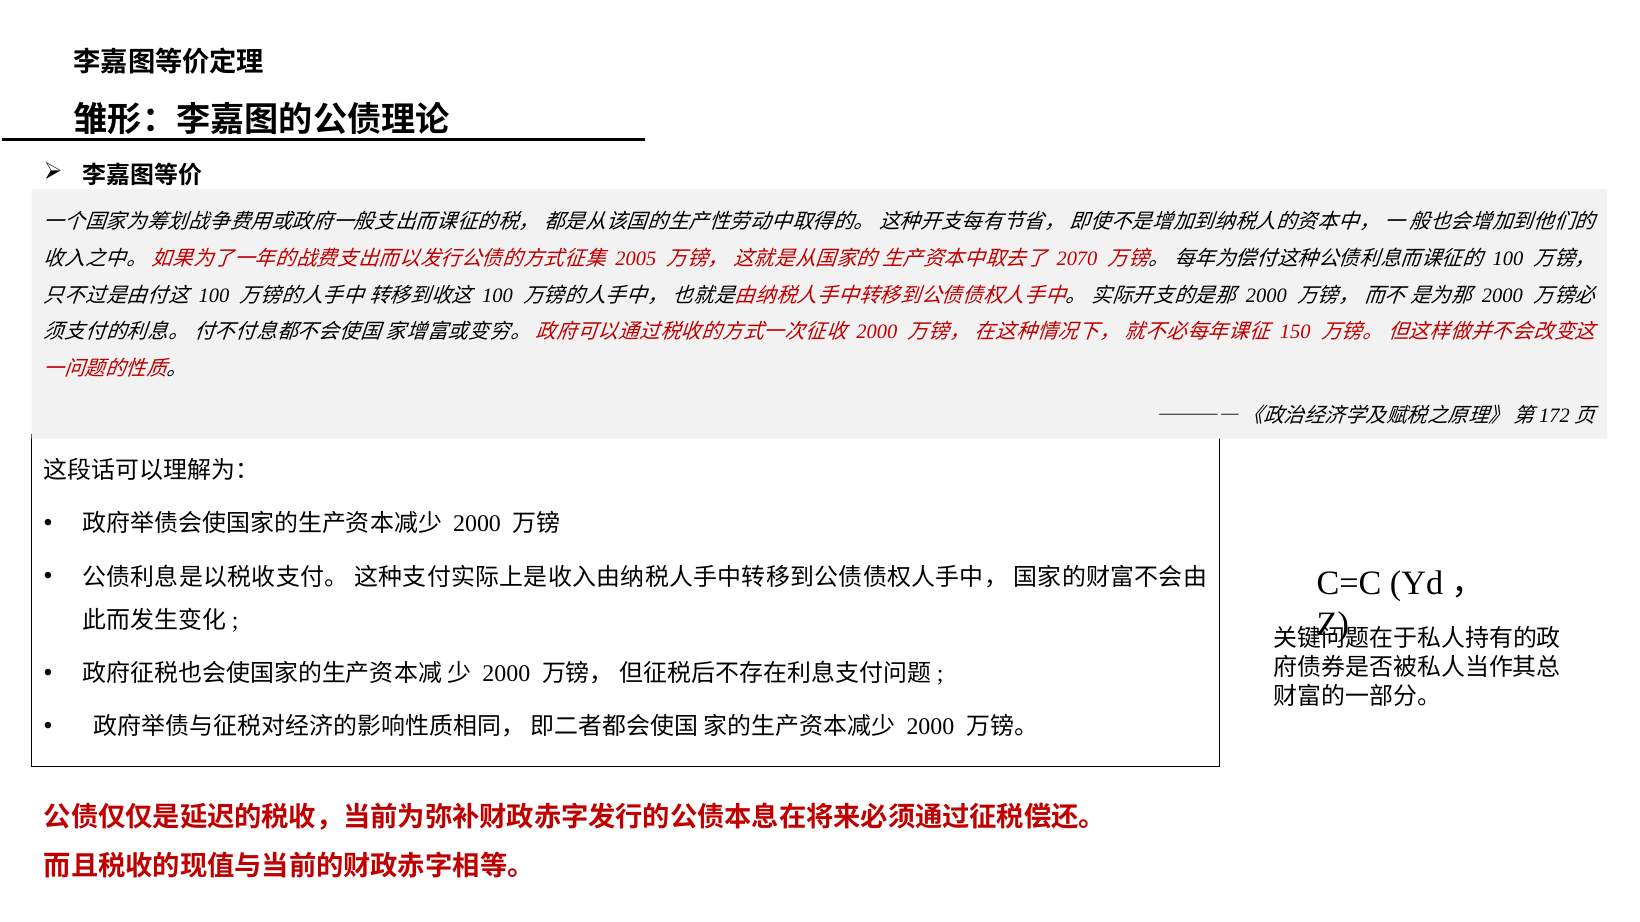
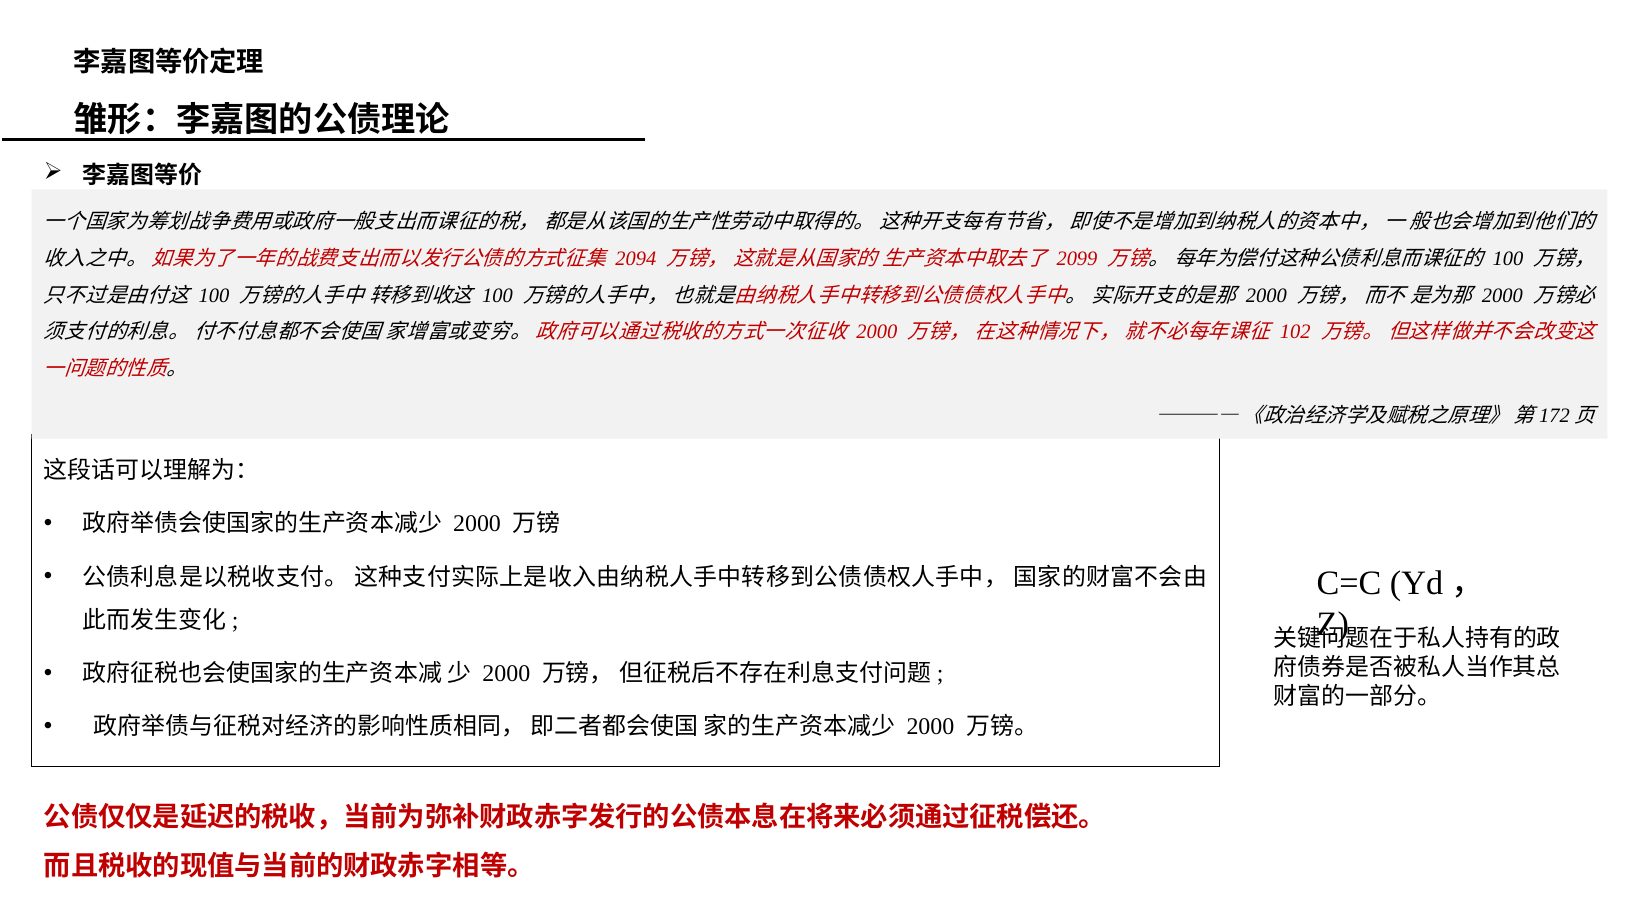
2005: 2005 -> 2094 (636, 259)
2070: 2070 -> 2099 (1077, 259)
150: 150 -> 102 (1295, 332)
